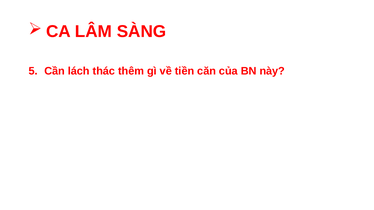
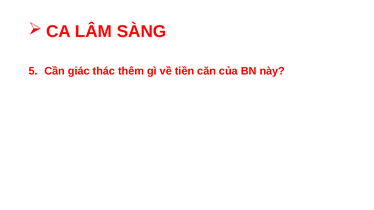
lách: lách -> giác (79, 71)
